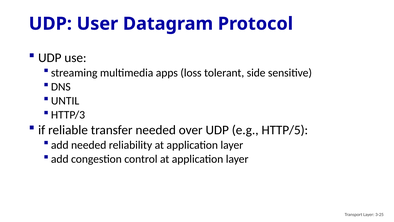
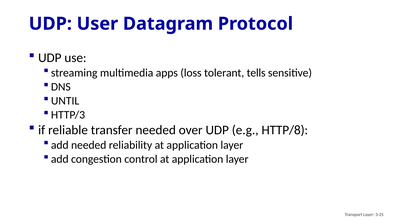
side: side -> tells (256, 73)
HTTP/5: HTTP/5 -> HTTP/8 (285, 130)
